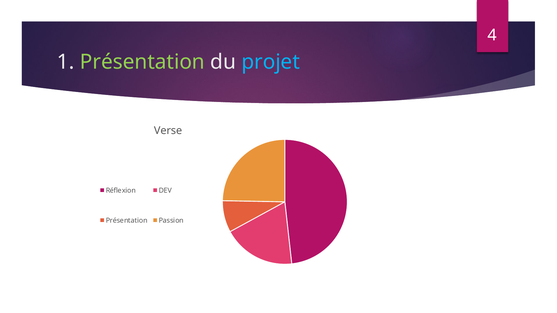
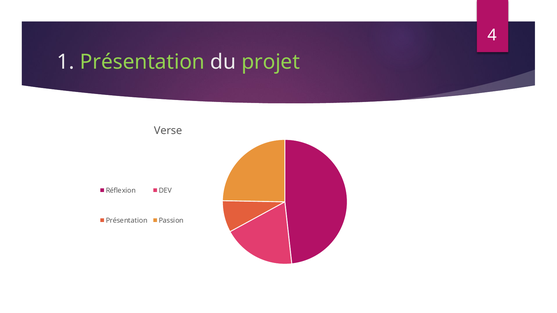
projet colour: light blue -> light green (271, 62)
